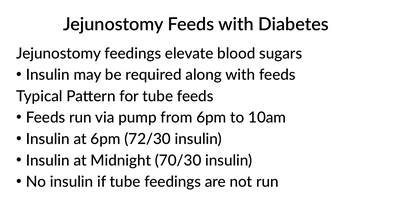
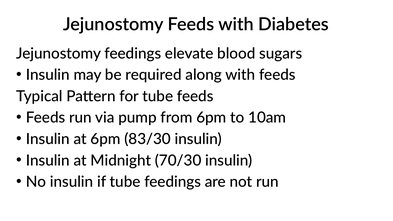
72/30: 72/30 -> 83/30 (148, 139)
